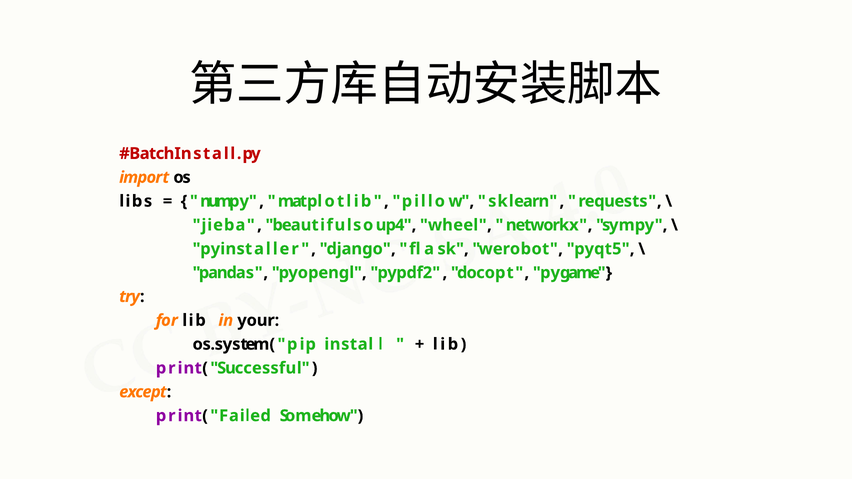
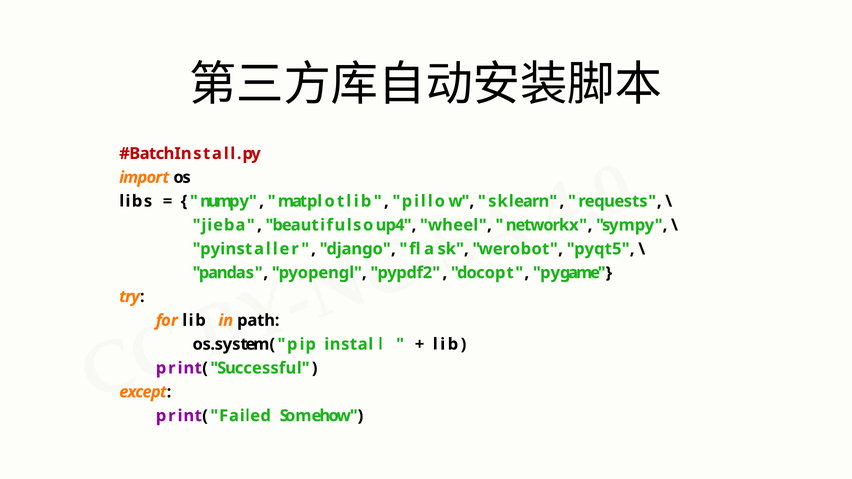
your: your -> path (258, 321)
